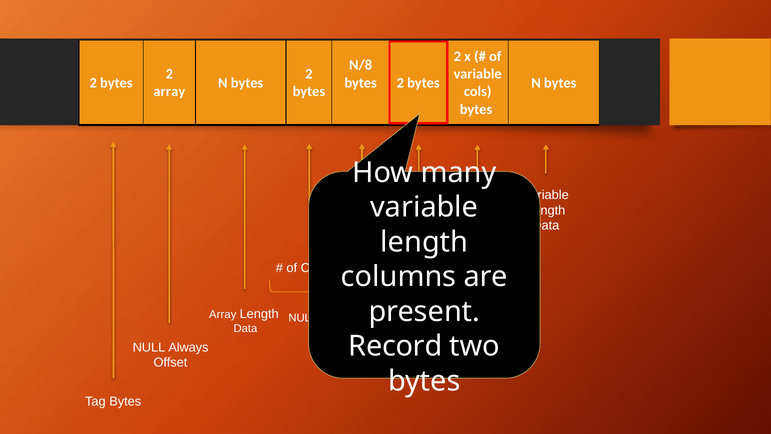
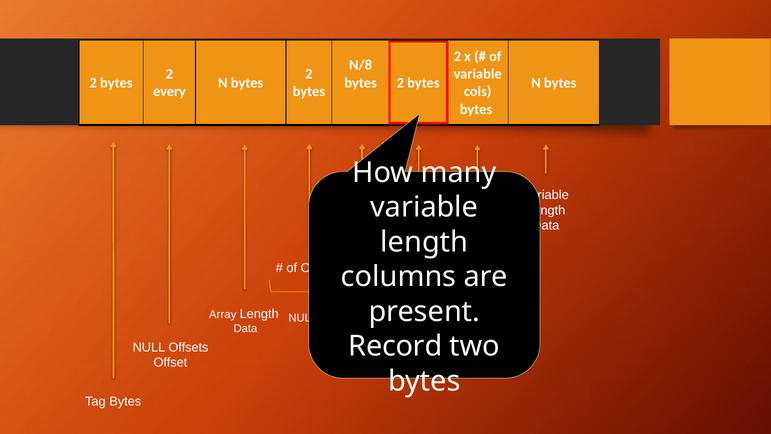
array: array -> every (169, 92)
NULL Always: Always -> Offsets (188, 347)
